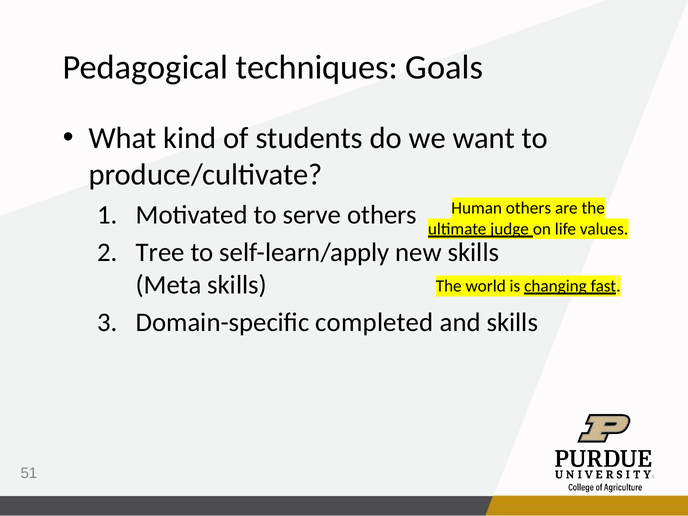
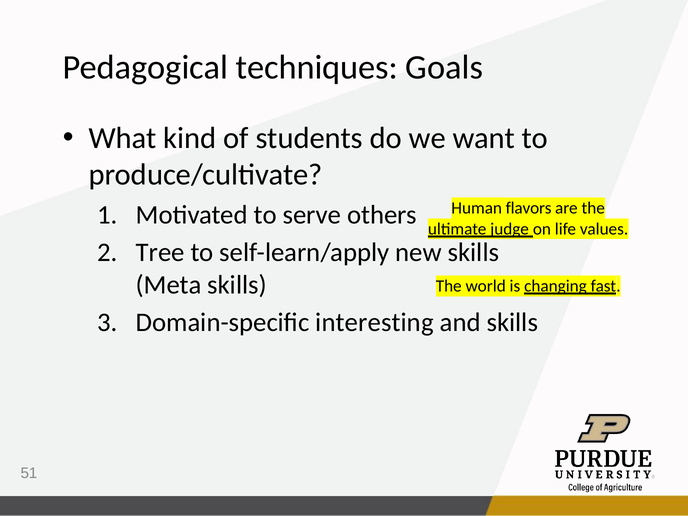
Human others: others -> flavors (529, 208)
completed: completed -> interesting (375, 323)
